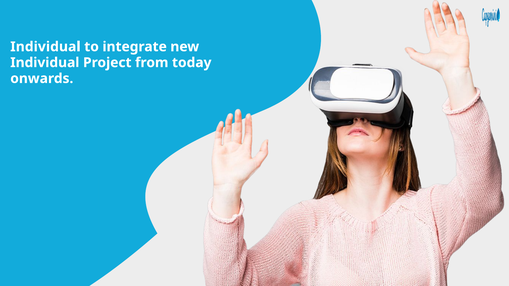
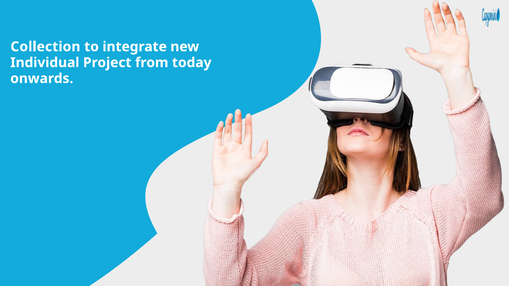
Individual: Individual -> Collection (45, 47)
